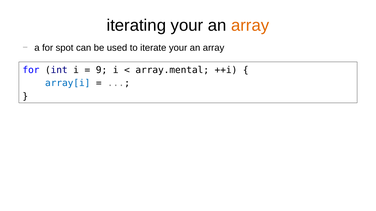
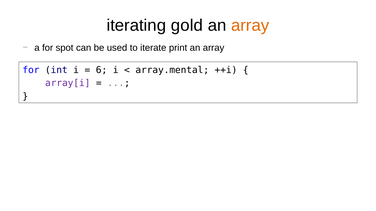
iterating your: your -> gold (187, 25)
iterate your: your -> print (178, 48)
9: 9 -> 6 (102, 70)
array[i colour: blue -> purple (68, 83)
